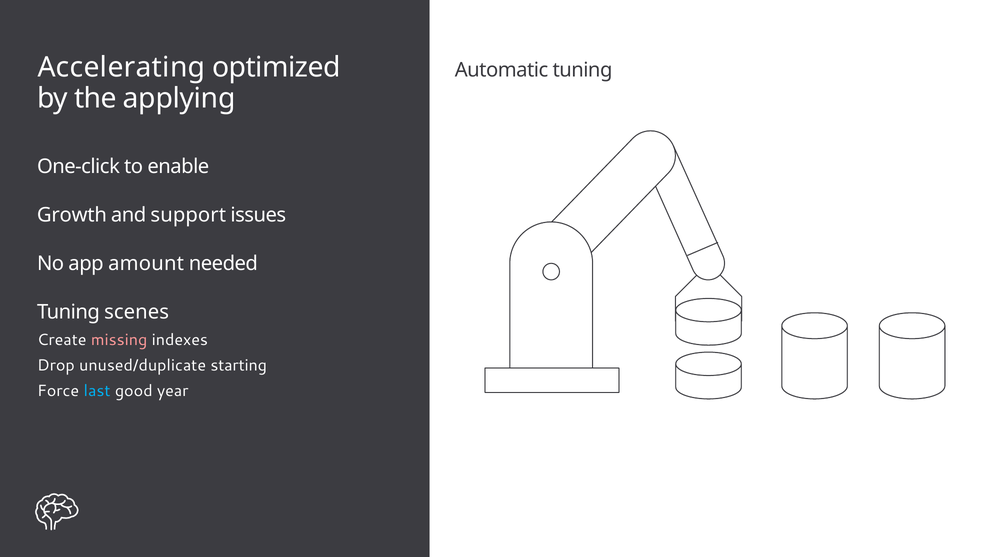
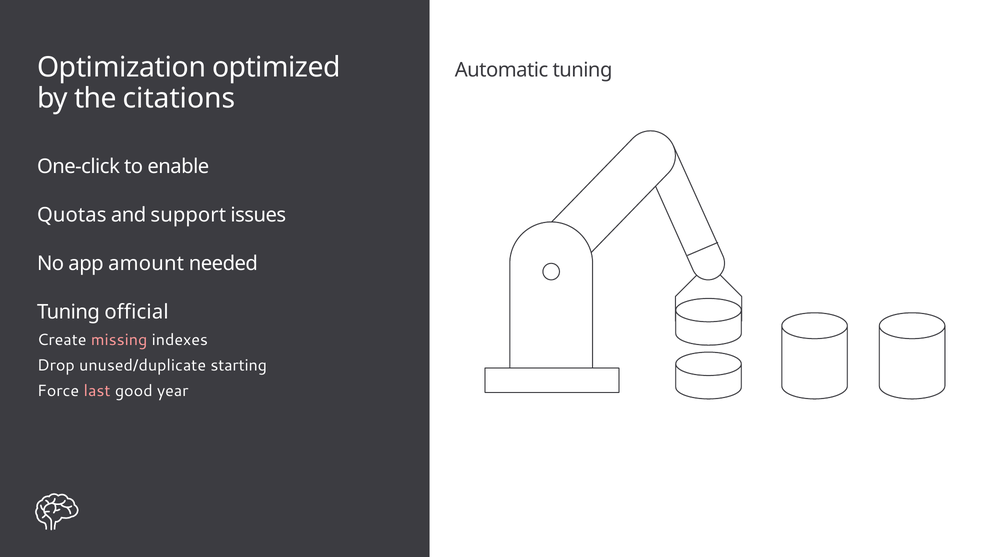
Accelerating: Accelerating -> Optimization (122, 68)
applying: applying -> citations (179, 98)
Growth: Growth -> Quotas (72, 215)
scenes: scenes -> official (137, 312)
last colour: light blue -> pink (97, 391)
